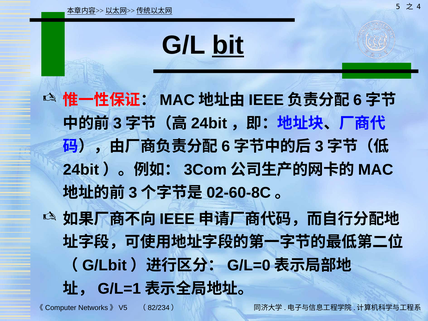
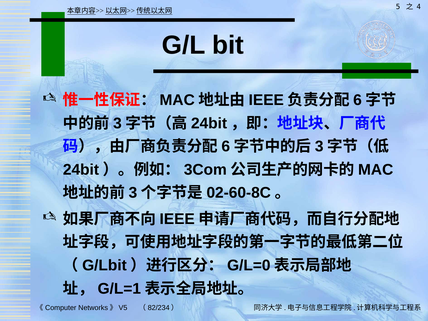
bit underline: present -> none (228, 45)
